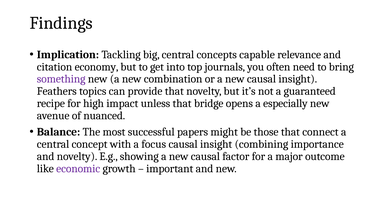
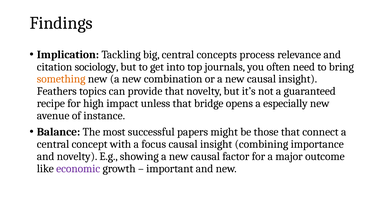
capable: capable -> process (257, 55)
economy: economy -> sociology (97, 67)
something colour: purple -> orange (61, 79)
nuanced: nuanced -> instance (104, 116)
